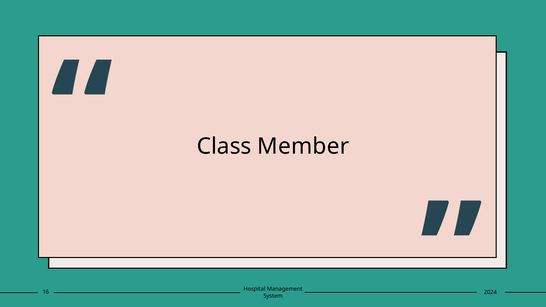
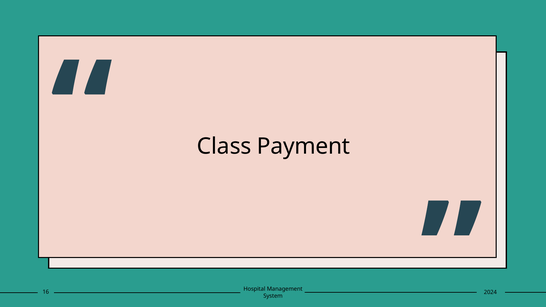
Member: Member -> Payment (304, 146)
